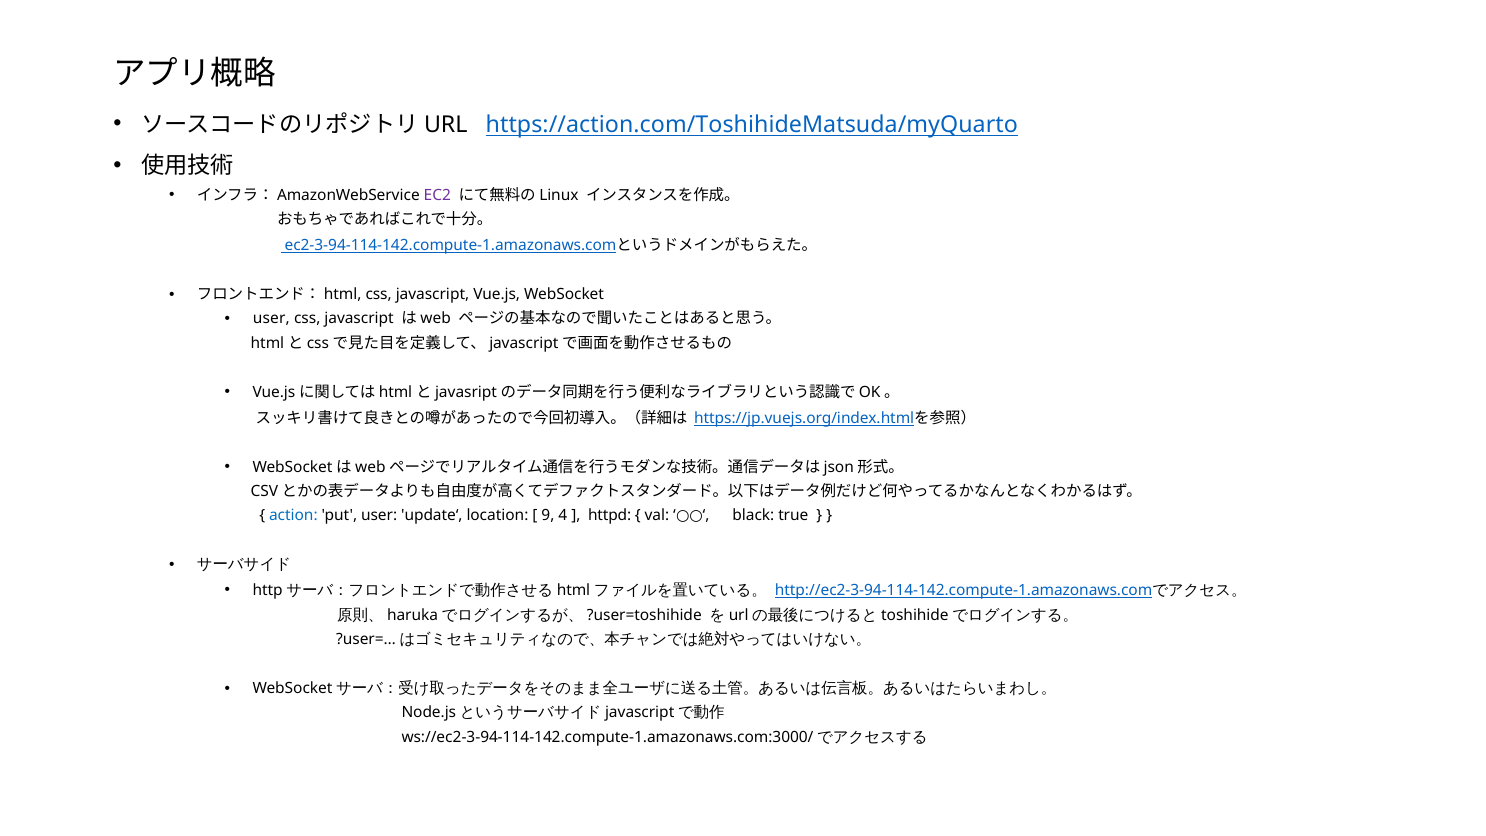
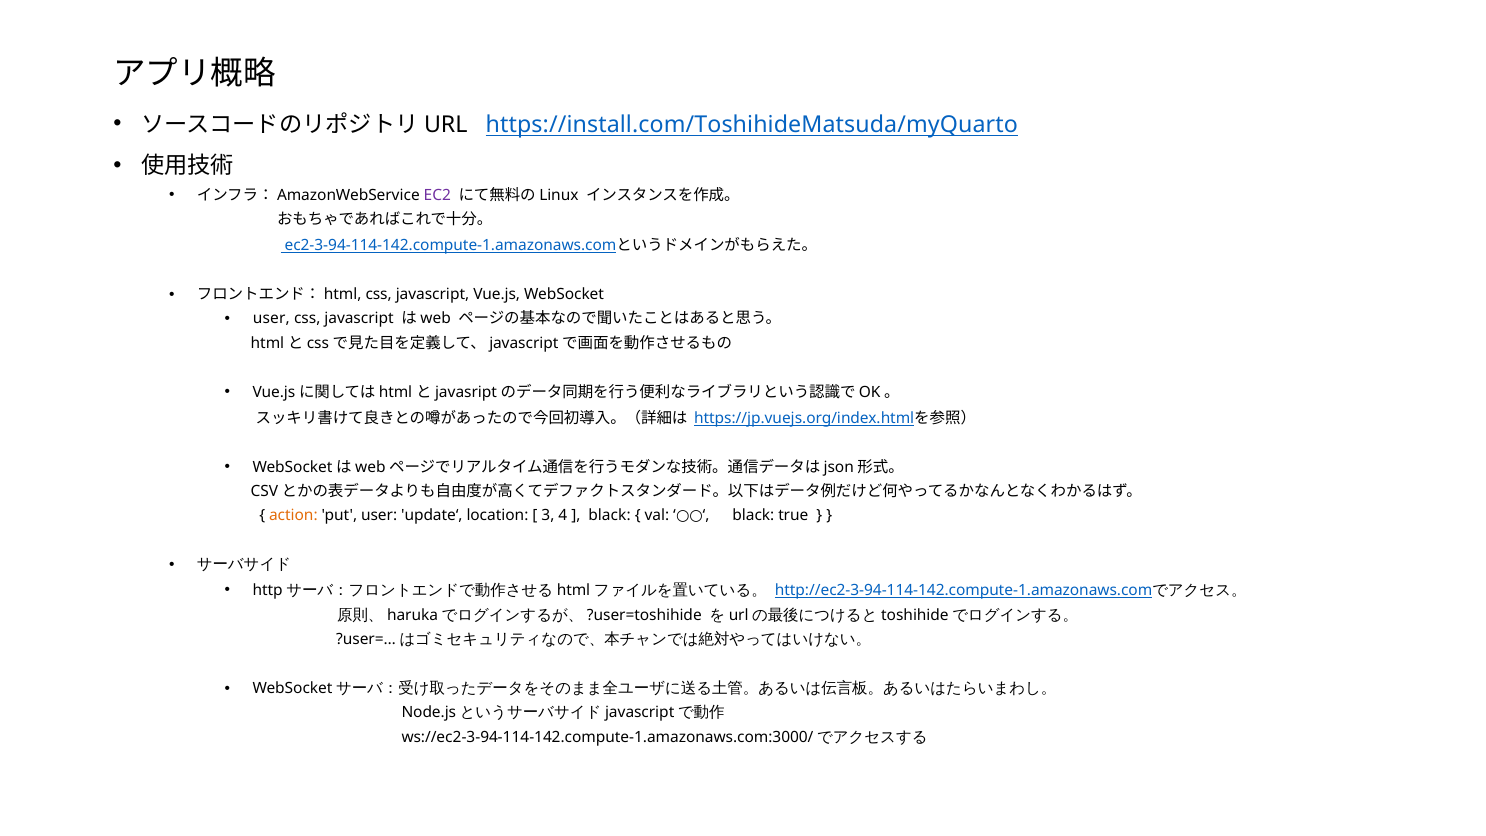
https://action.com/ToshihideMatsuda/myQuarto: https://action.com/ToshihideMatsuda/myQuarto -> https://install.com/ToshihideMatsuda/myQuarto (752, 125)
action colour: blue -> orange (293, 516)
9: 9 -> 3 (548, 516)
httpd: httpd -> black (610, 516)
